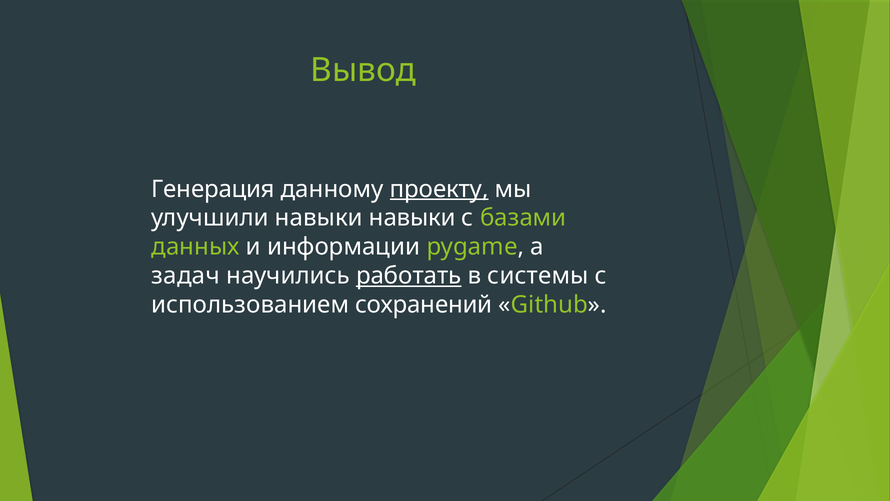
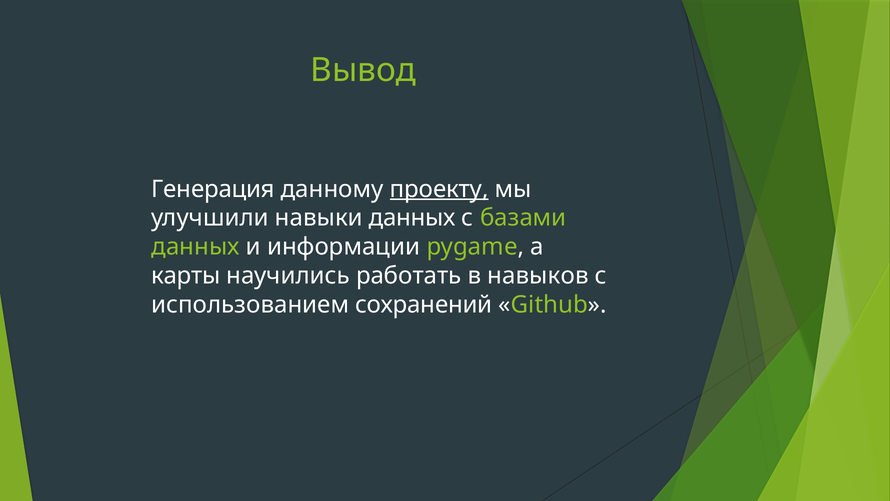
навыки навыки: навыки -> данных (412, 218)
задач: задач -> карты (186, 276)
работать underline: present -> none (409, 276)
системы: системы -> навыков (538, 276)
